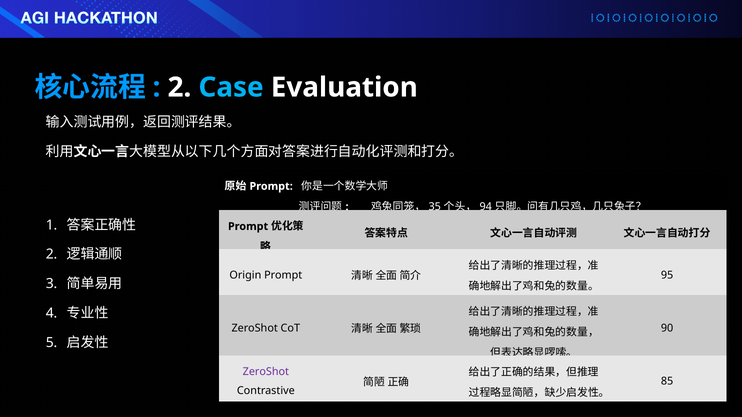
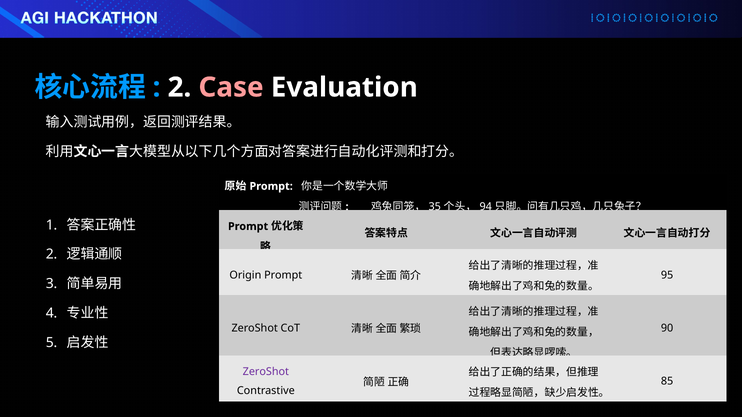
Case colour: light blue -> pink (231, 87)
